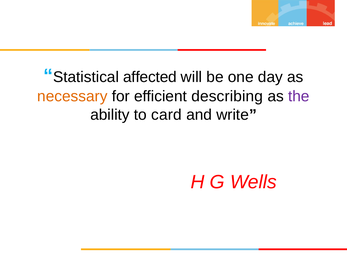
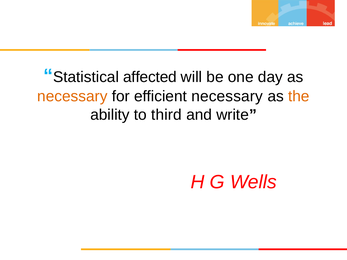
efficient describing: describing -> necessary (227, 96)
the colour: purple -> orange (299, 96)
card: card -> third (166, 115)
